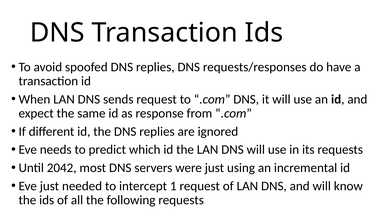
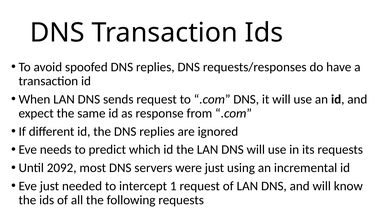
2042: 2042 -> 2092 (62, 168)
